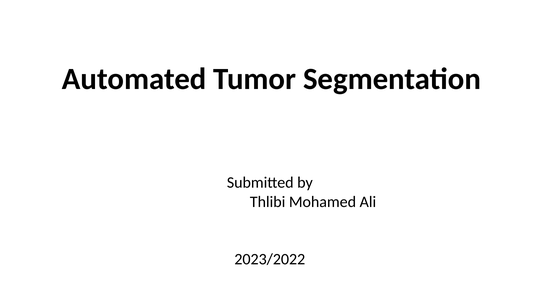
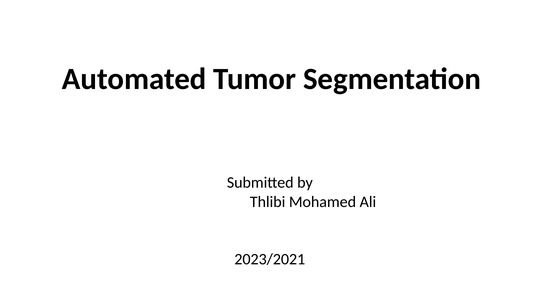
2023/2022: 2023/2022 -> 2023/2021 (270, 259)
